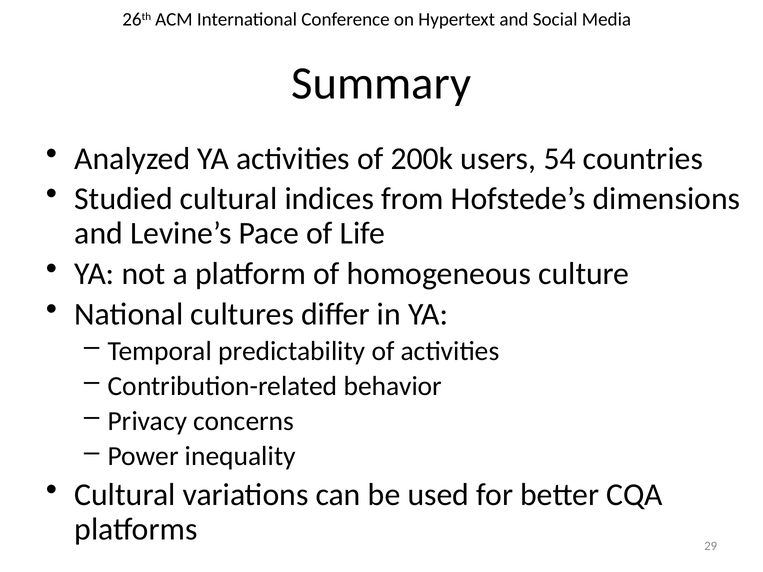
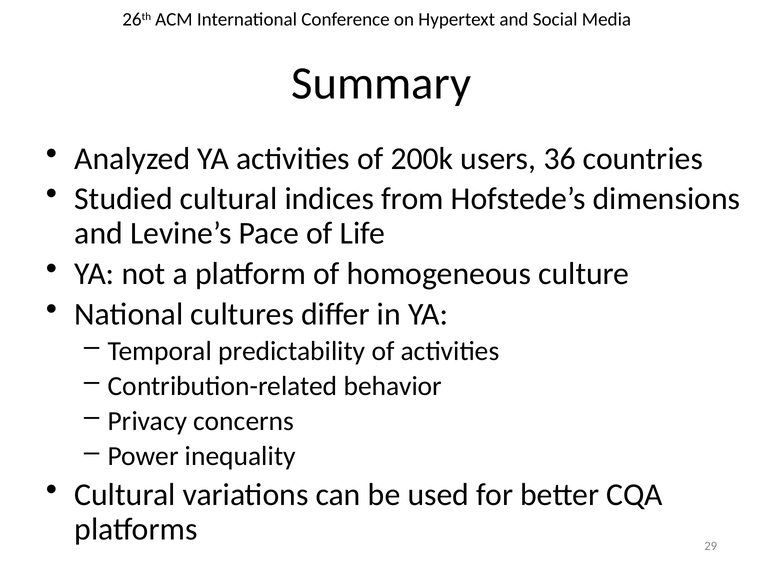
54: 54 -> 36 (560, 159)
